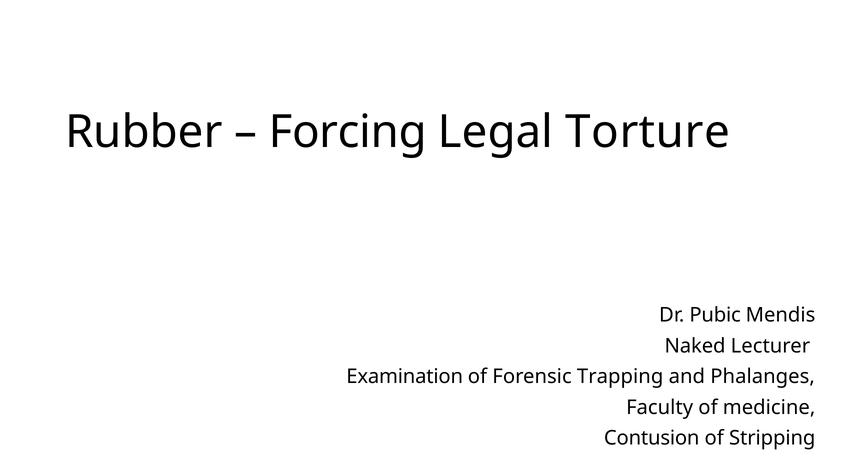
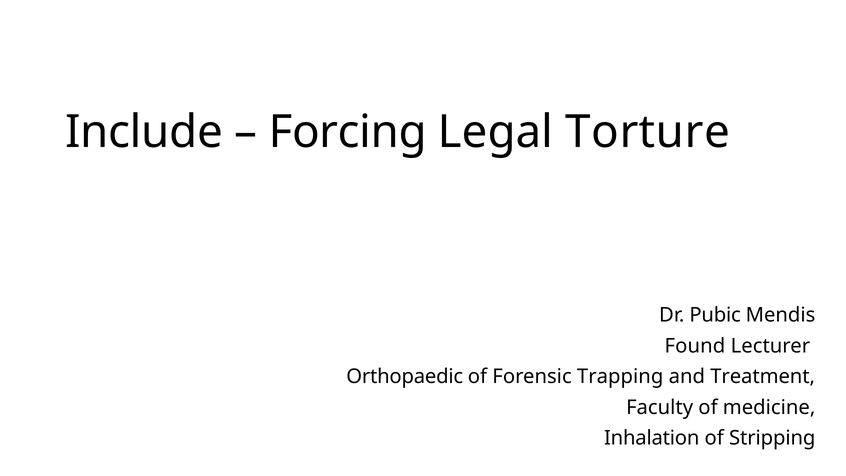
Rubber: Rubber -> Include (144, 132)
Naked: Naked -> Found (695, 346)
Examination: Examination -> Orthopaedic (405, 377)
Phalanges: Phalanges -> Treatment (763, 377)
Contusion: Contusion -> Inhalation (652, 438)
